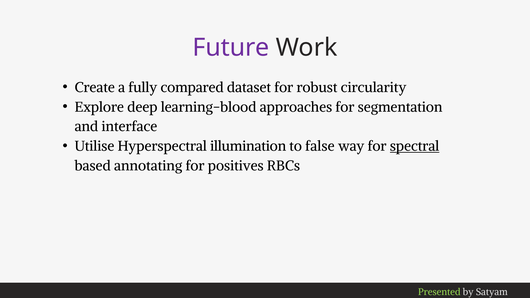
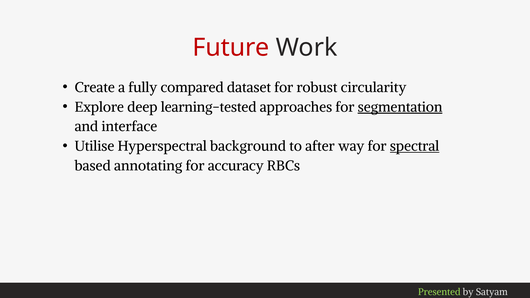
Future colour: purple -> red (231, 48)
learning-blood: learning-blood -> learning-tested (209, 107)
segmentation underline: none -> present (400, 107)
illumination: illumination -> background (248, 146)
false: false -> after (320, 146)
positives: positives -> accuracy (236, 166)
